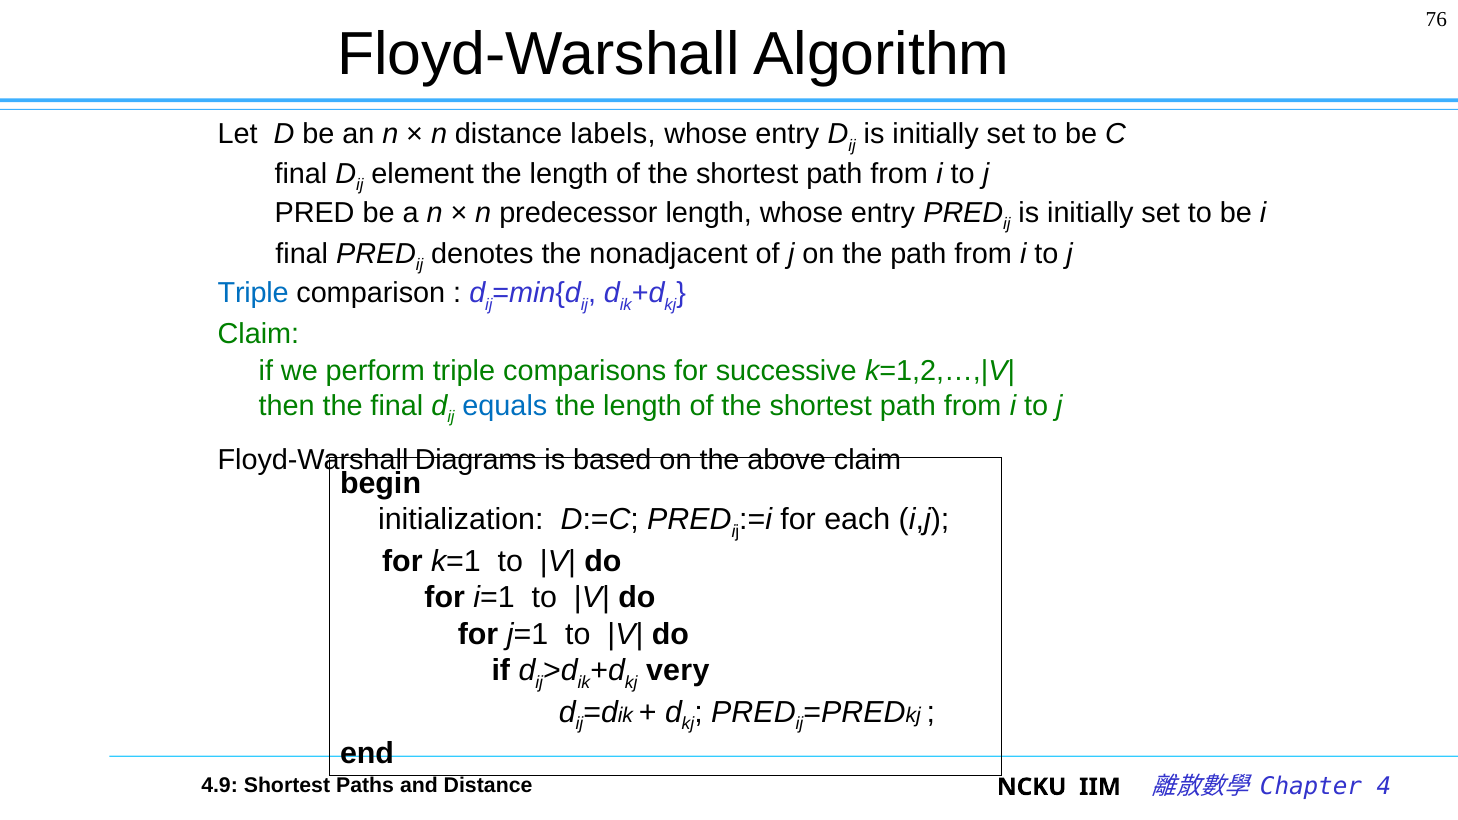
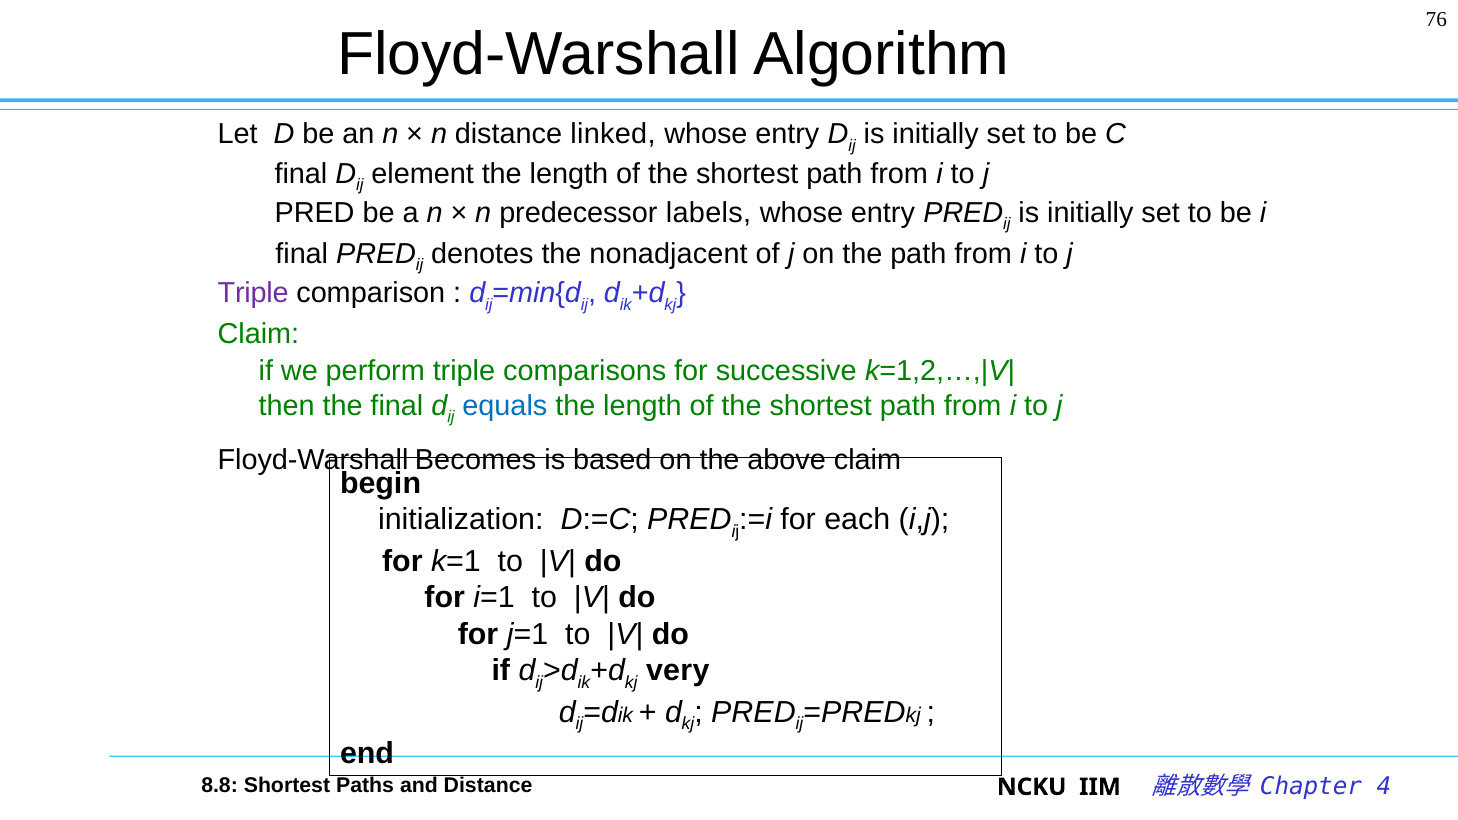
labels: labels -> linked (613, 134)
predecessor length: length -> labels (709, 213)
Triple colour: blue -> purple (253, 293)
Diagrams: Diagrams -> Becomes (475, 460)
4.9: 4.9 -> 8.8 (220, 786)
